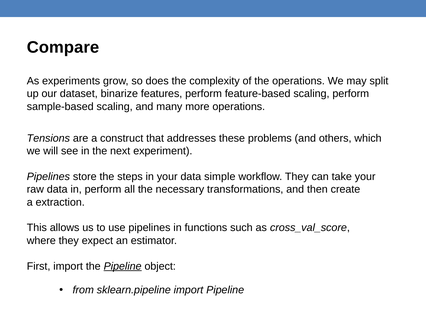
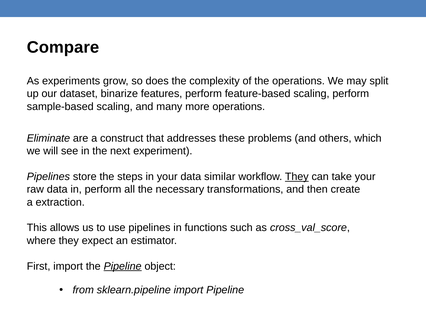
Tensions: Tensions -> Eliminate (48, 138)
simple: simple -> similar (220, 176)
They underline: none -> present (297, 176)
